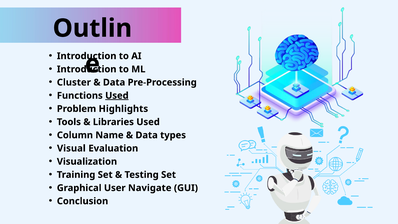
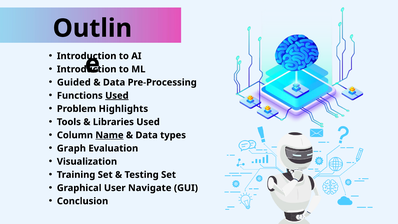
Cluster: Cluster -> Guided (74, 82)
Name underline: none -> present (109, 135)
Visual: Visual -> Graph (71, 148)
